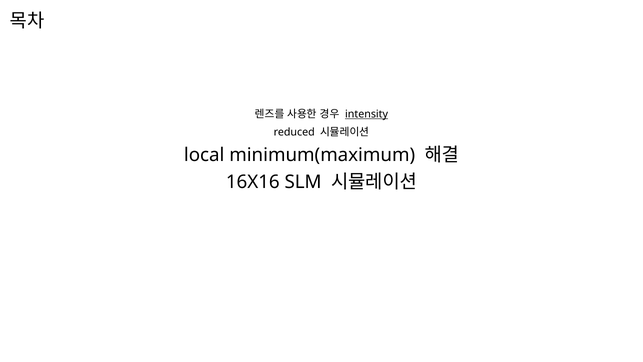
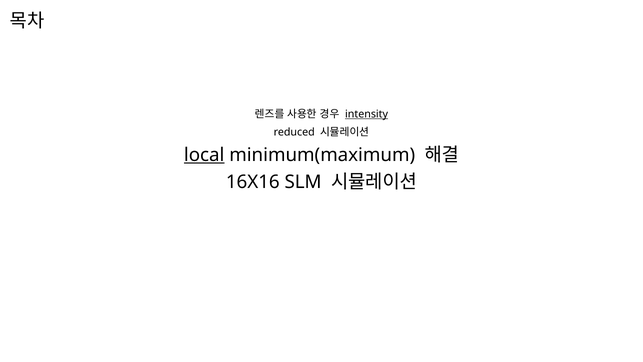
local underline: none -> present (204, 155)
